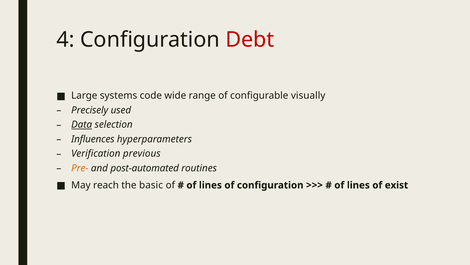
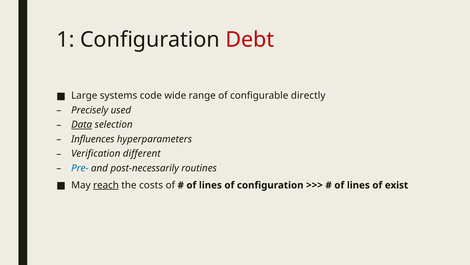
4: 4 -> 1 (65, 39)
visually: visually -> directly (308, 95)
previous: previous -> different (142, 153)
Pre- colour: orange -> blue (80, 168)
post-automated: post-automated -> post-necessarily (145, 168)
reach underline: none -> present (106, 185)
basic: basic -> costs (151, 185)
